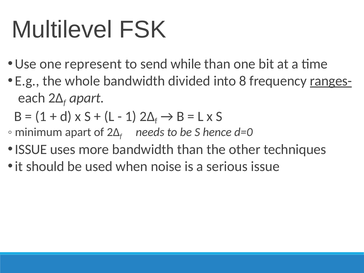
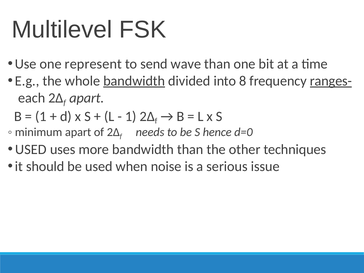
while: while -> wave (186, 64)
bandwidth underline: none -> present (134, 81)
ISSUE: ISSUE -> USED (31, 149)
